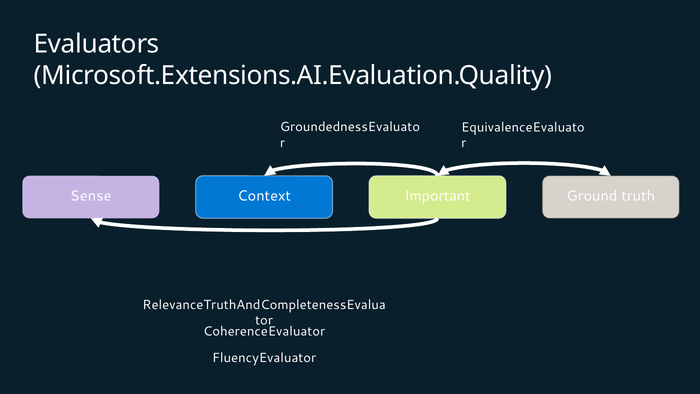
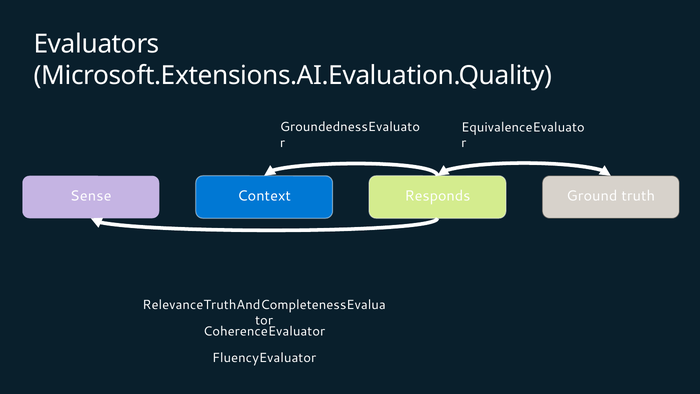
Important: Important -> Responds (437, 196)
